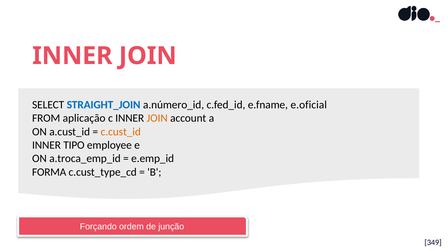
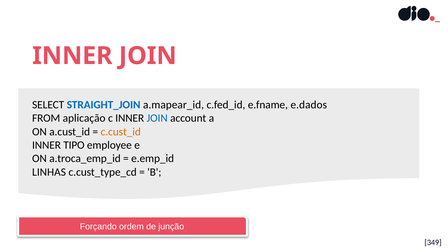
a.número_id: a.número_id -> a.mapear_id (174, 105)
e.oficial: e.oficial -> e.dados (309, 105)
JOIN colour: orange -> blue (157, 118)
FORMA: FORMA -> LINHAS (49, 172)
